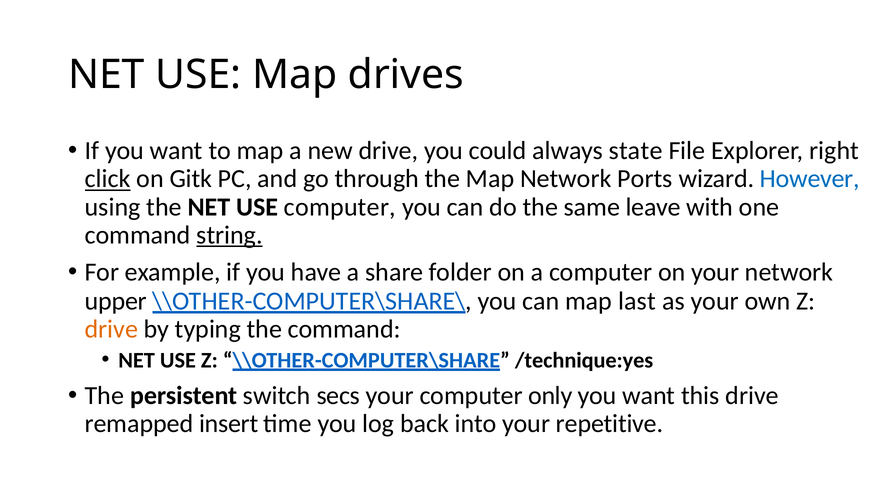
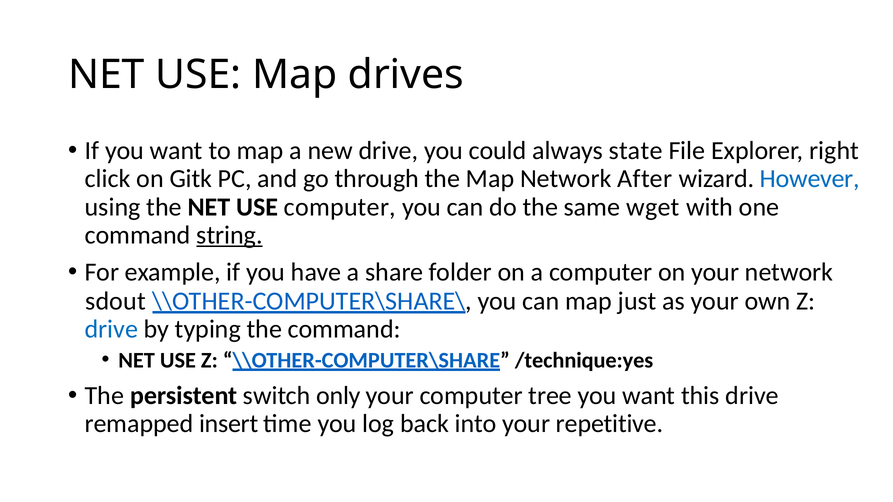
click underline: present -> none (108, 179)
Ports: Ports -> After (645, 179)
leave: leave -> wget (653, 207)
upper: upper -> sdout (116, 301)
last: last -> just (637, 301)
drive colour: orange -> blue (111, 329)
secs: secs -> only (338, 396)
only: only -> tree (550, 396)
